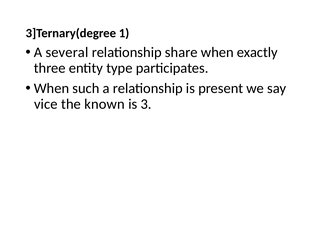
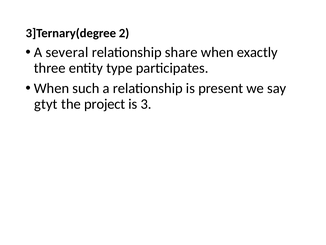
1: 1 -> 2 (124, 33)
vice: vice -> gtyt (46, 104)
known: known -> project (105, 104)
